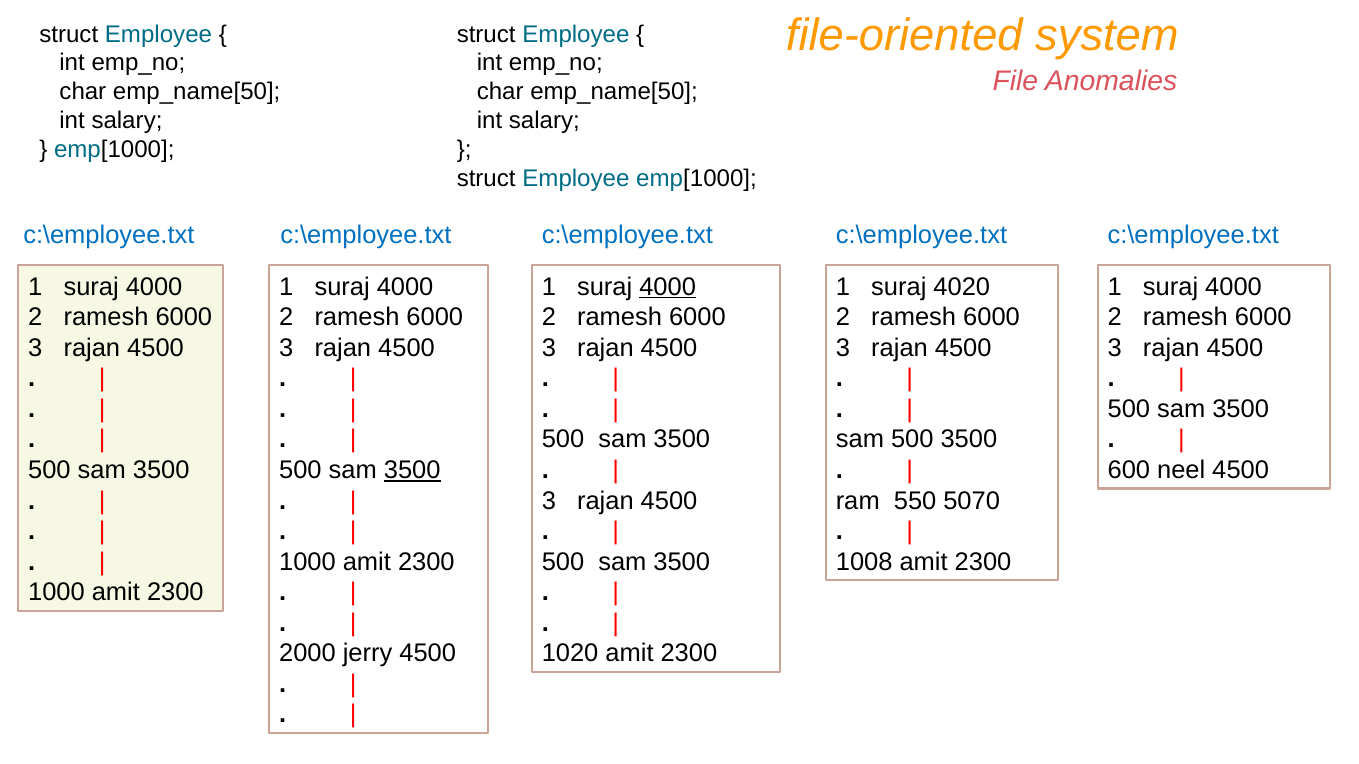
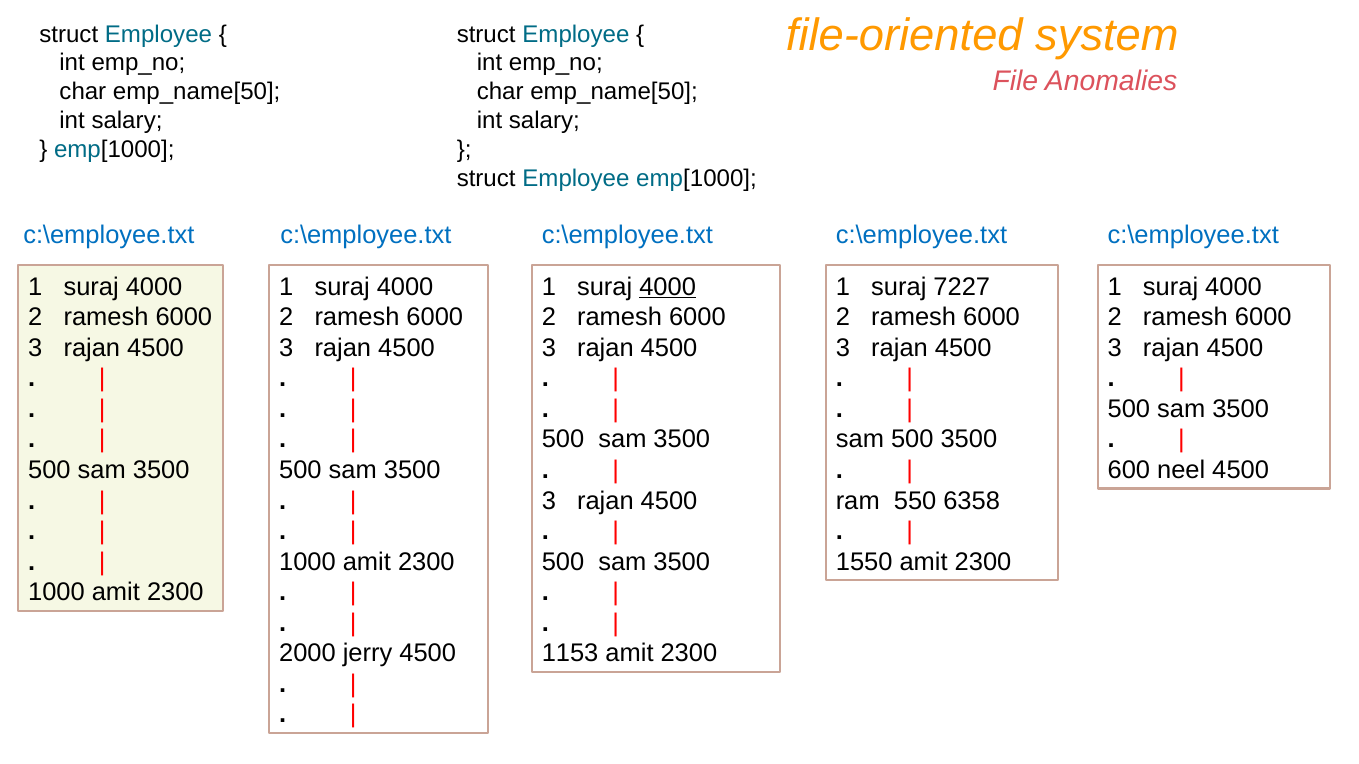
4020: 4020 -> 7227 (962, 287)
3500 underline: present -> none (412, 470)
5070: 5070 -> 6358 (972, 501)
1008: 1008 -> 1550 (864, 562)
1020: 1020 -> 1153 (570, 654)
